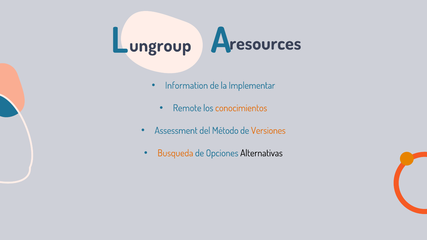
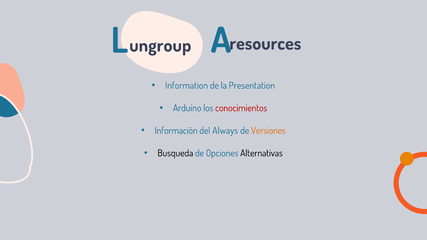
Implementar: Implementar -> Presentation (252, 86)
Remote: Remote -> Arduino (187, 108)
conocimientos colour: orange -> red (241, 108)
Assessment: Assessment -> Información (176, 131)
Método: Método -> Always (225, 131)
Busqueda colour: orange -> black (175, 153)
